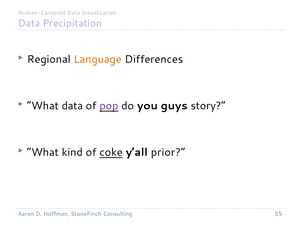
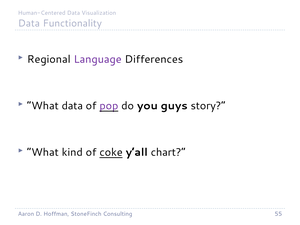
Precipitation: Precipitation -> Functionality (72, 23)
Language colour: orange -> purple (98, 59)
prior: prior -> chart (168, 152)
